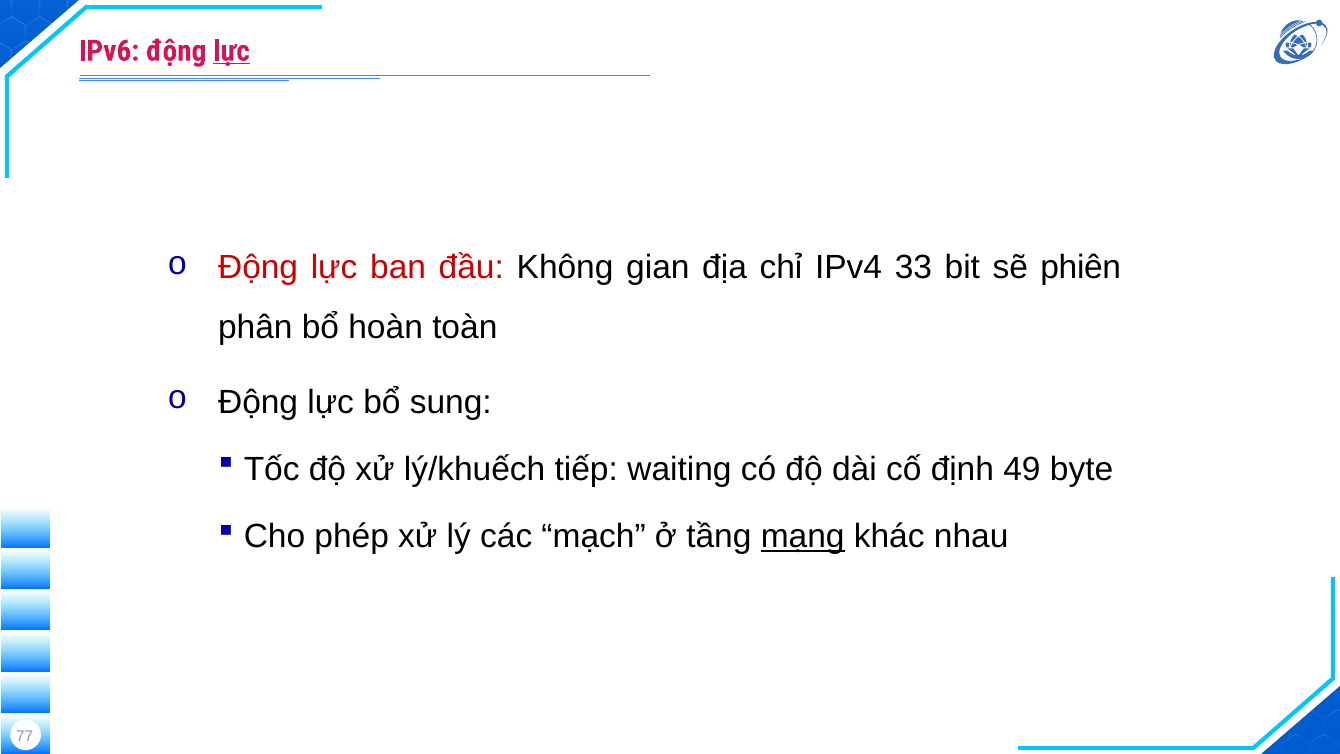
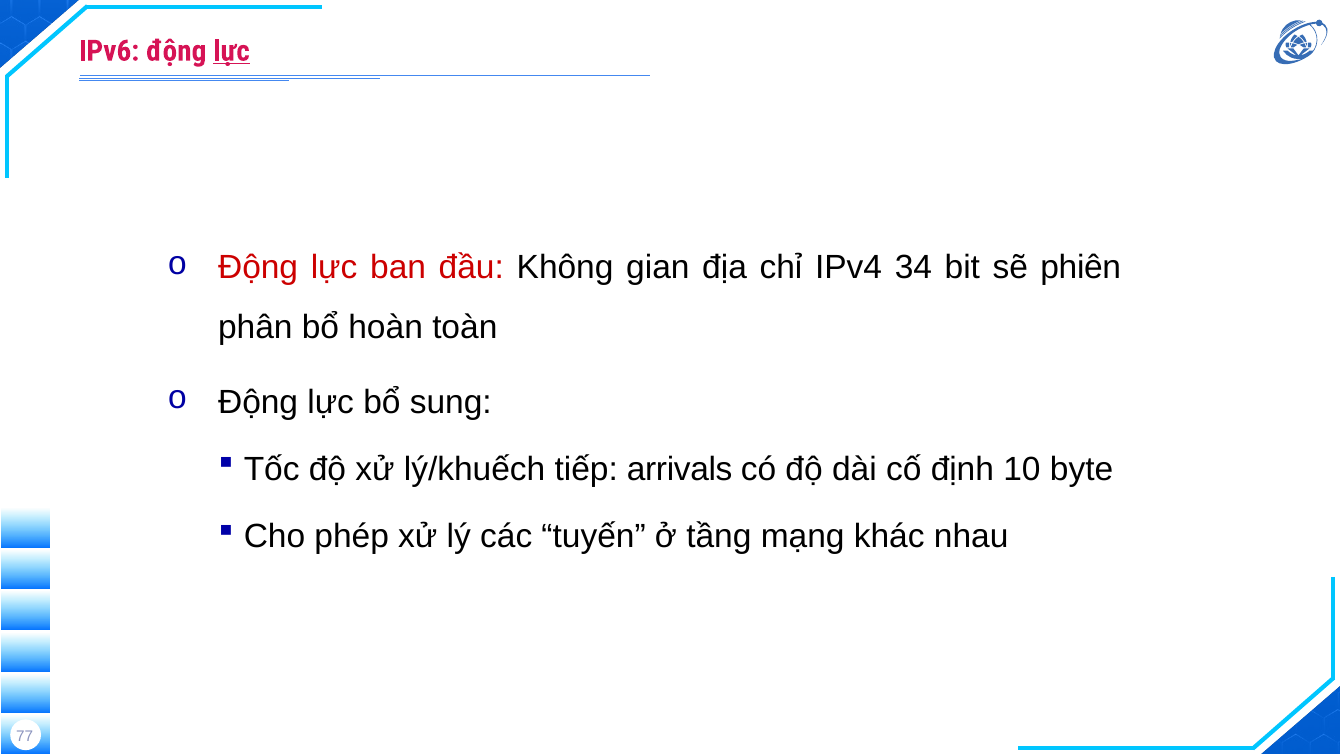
33: 33 -> 34 (913, 267)
waiting: waiting -> arrivals (680, 469)
49: 49 -> 10 (1022, 469)
mạch: mạch -> tuyến (594, 536)
mạng underline: present -> none (803, 536)
